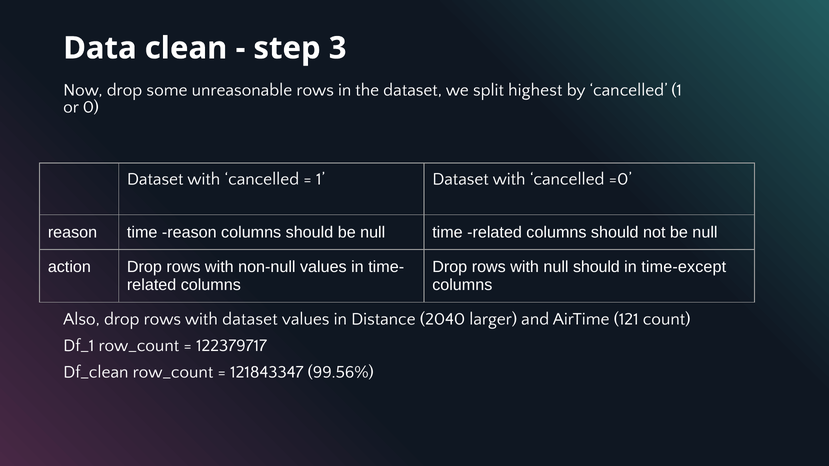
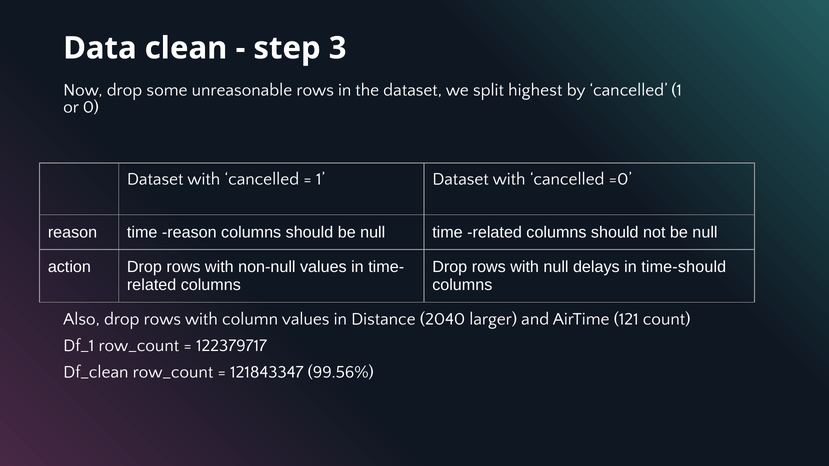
null should: should -> delays (596, 267)
time-except: time-except -> time-should (684, 267)
with dataset: dataset -> column (250, 319)
